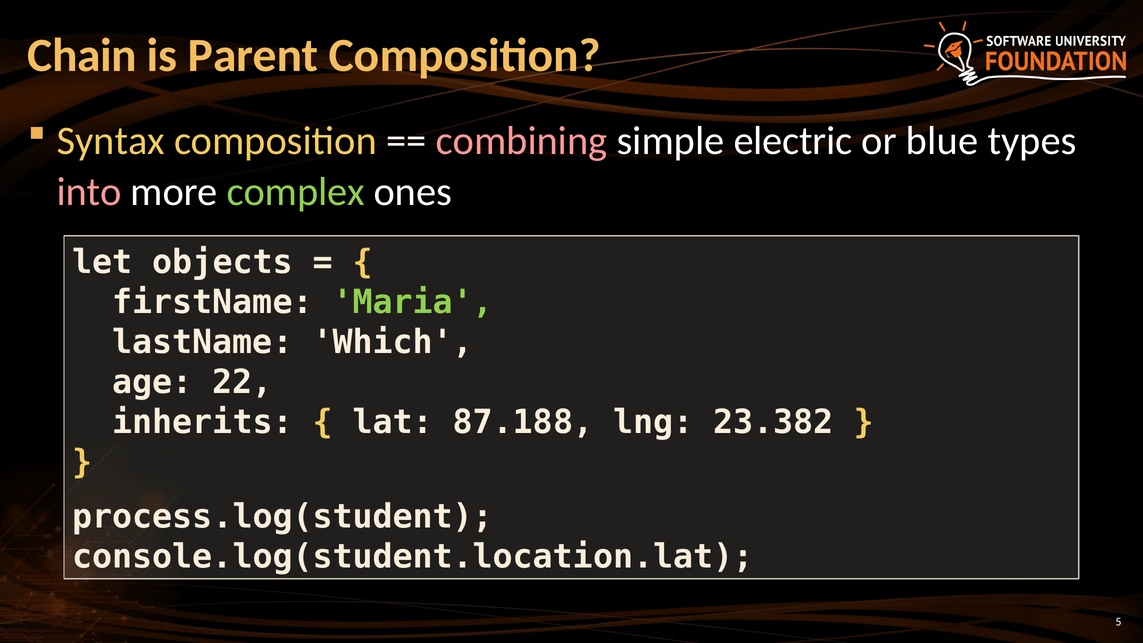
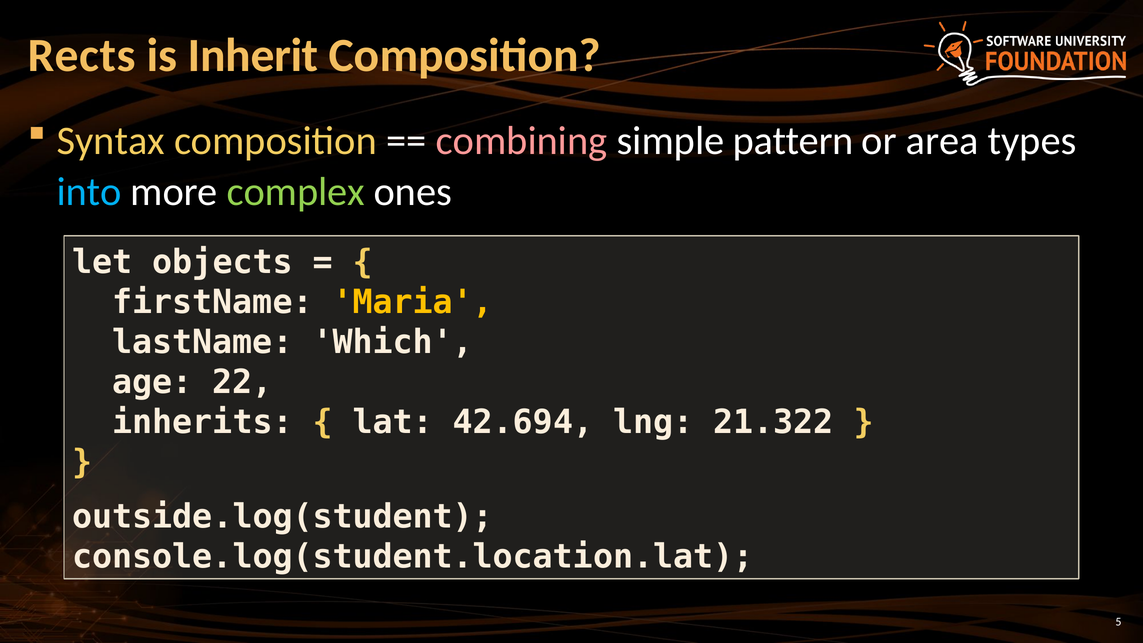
Chain: Chain -> Rects (82, 56)
Parent: Parent -> Inherit (253, 56)
electric: electric -> pattern (793, 141)
blue: blue -> area (942, 141)
into colour: pink -> light blue (89, 192)
Maria colour: light green -> yellow (413, 302)
87.188: 87.188 -> 42.694 (523, 423)
23.382: 23.382 -> 21.322 (773, 423)
process.log(student: process.log(student -> outside.log(student (283, 517)
